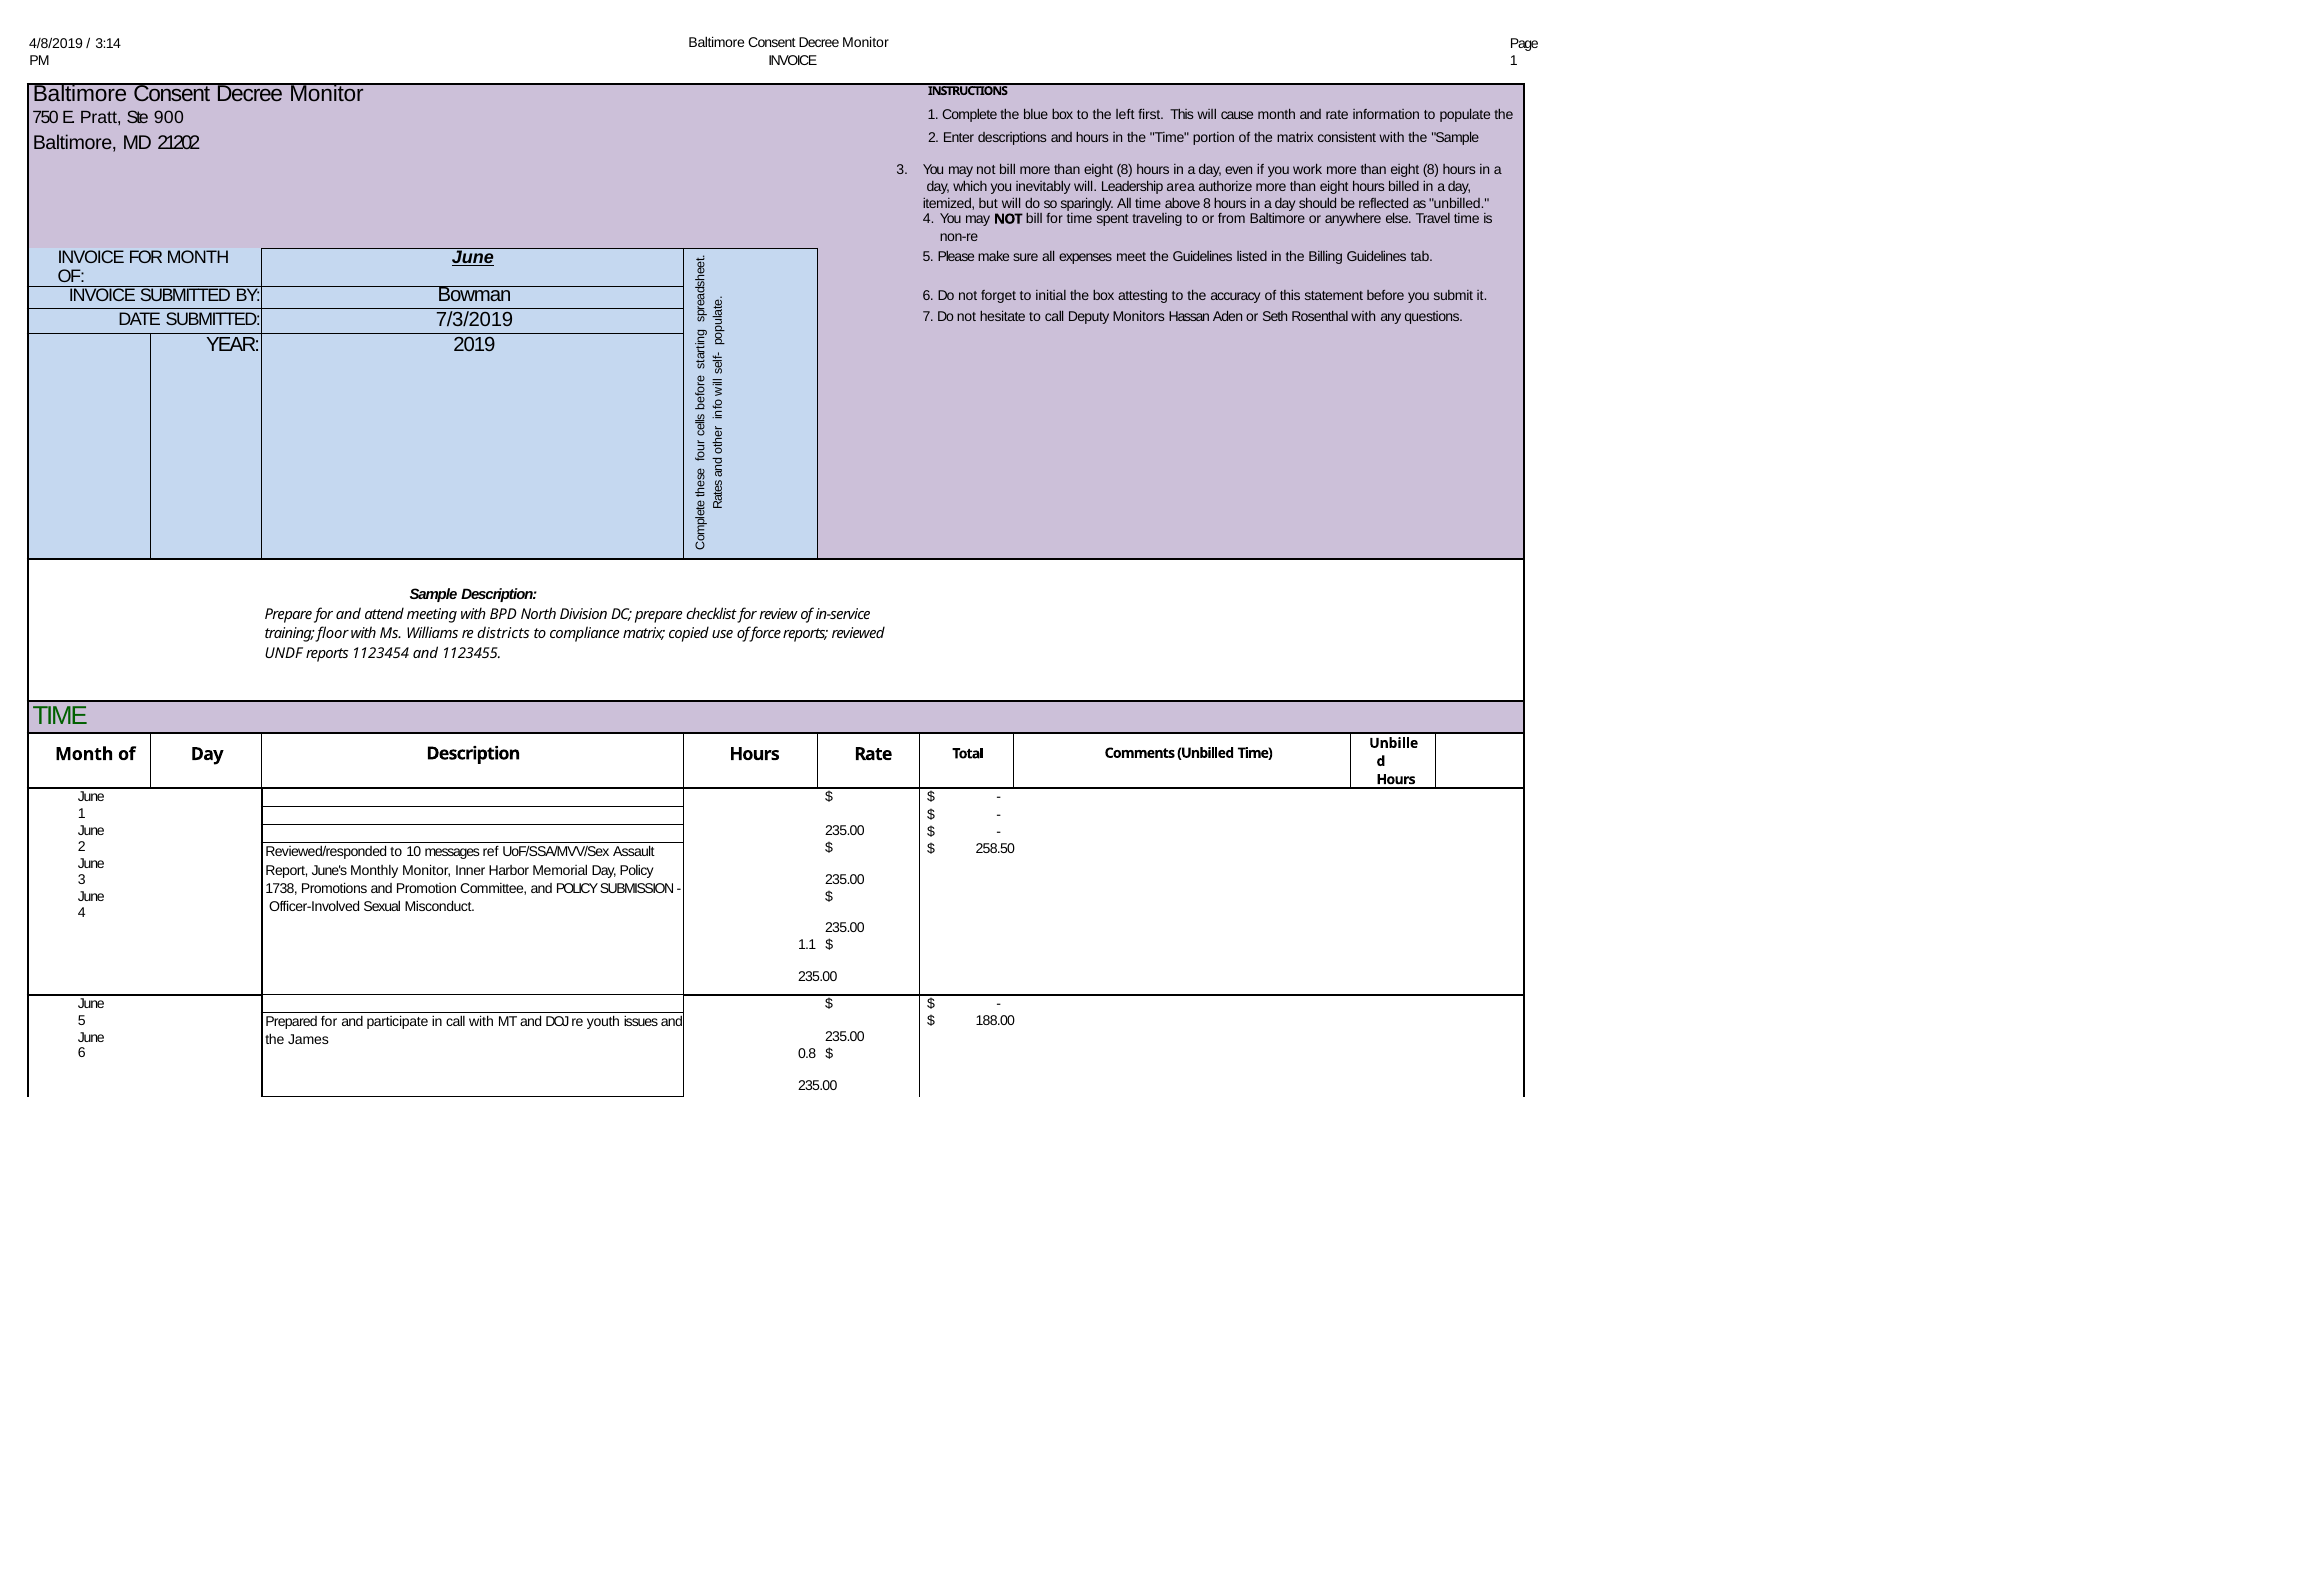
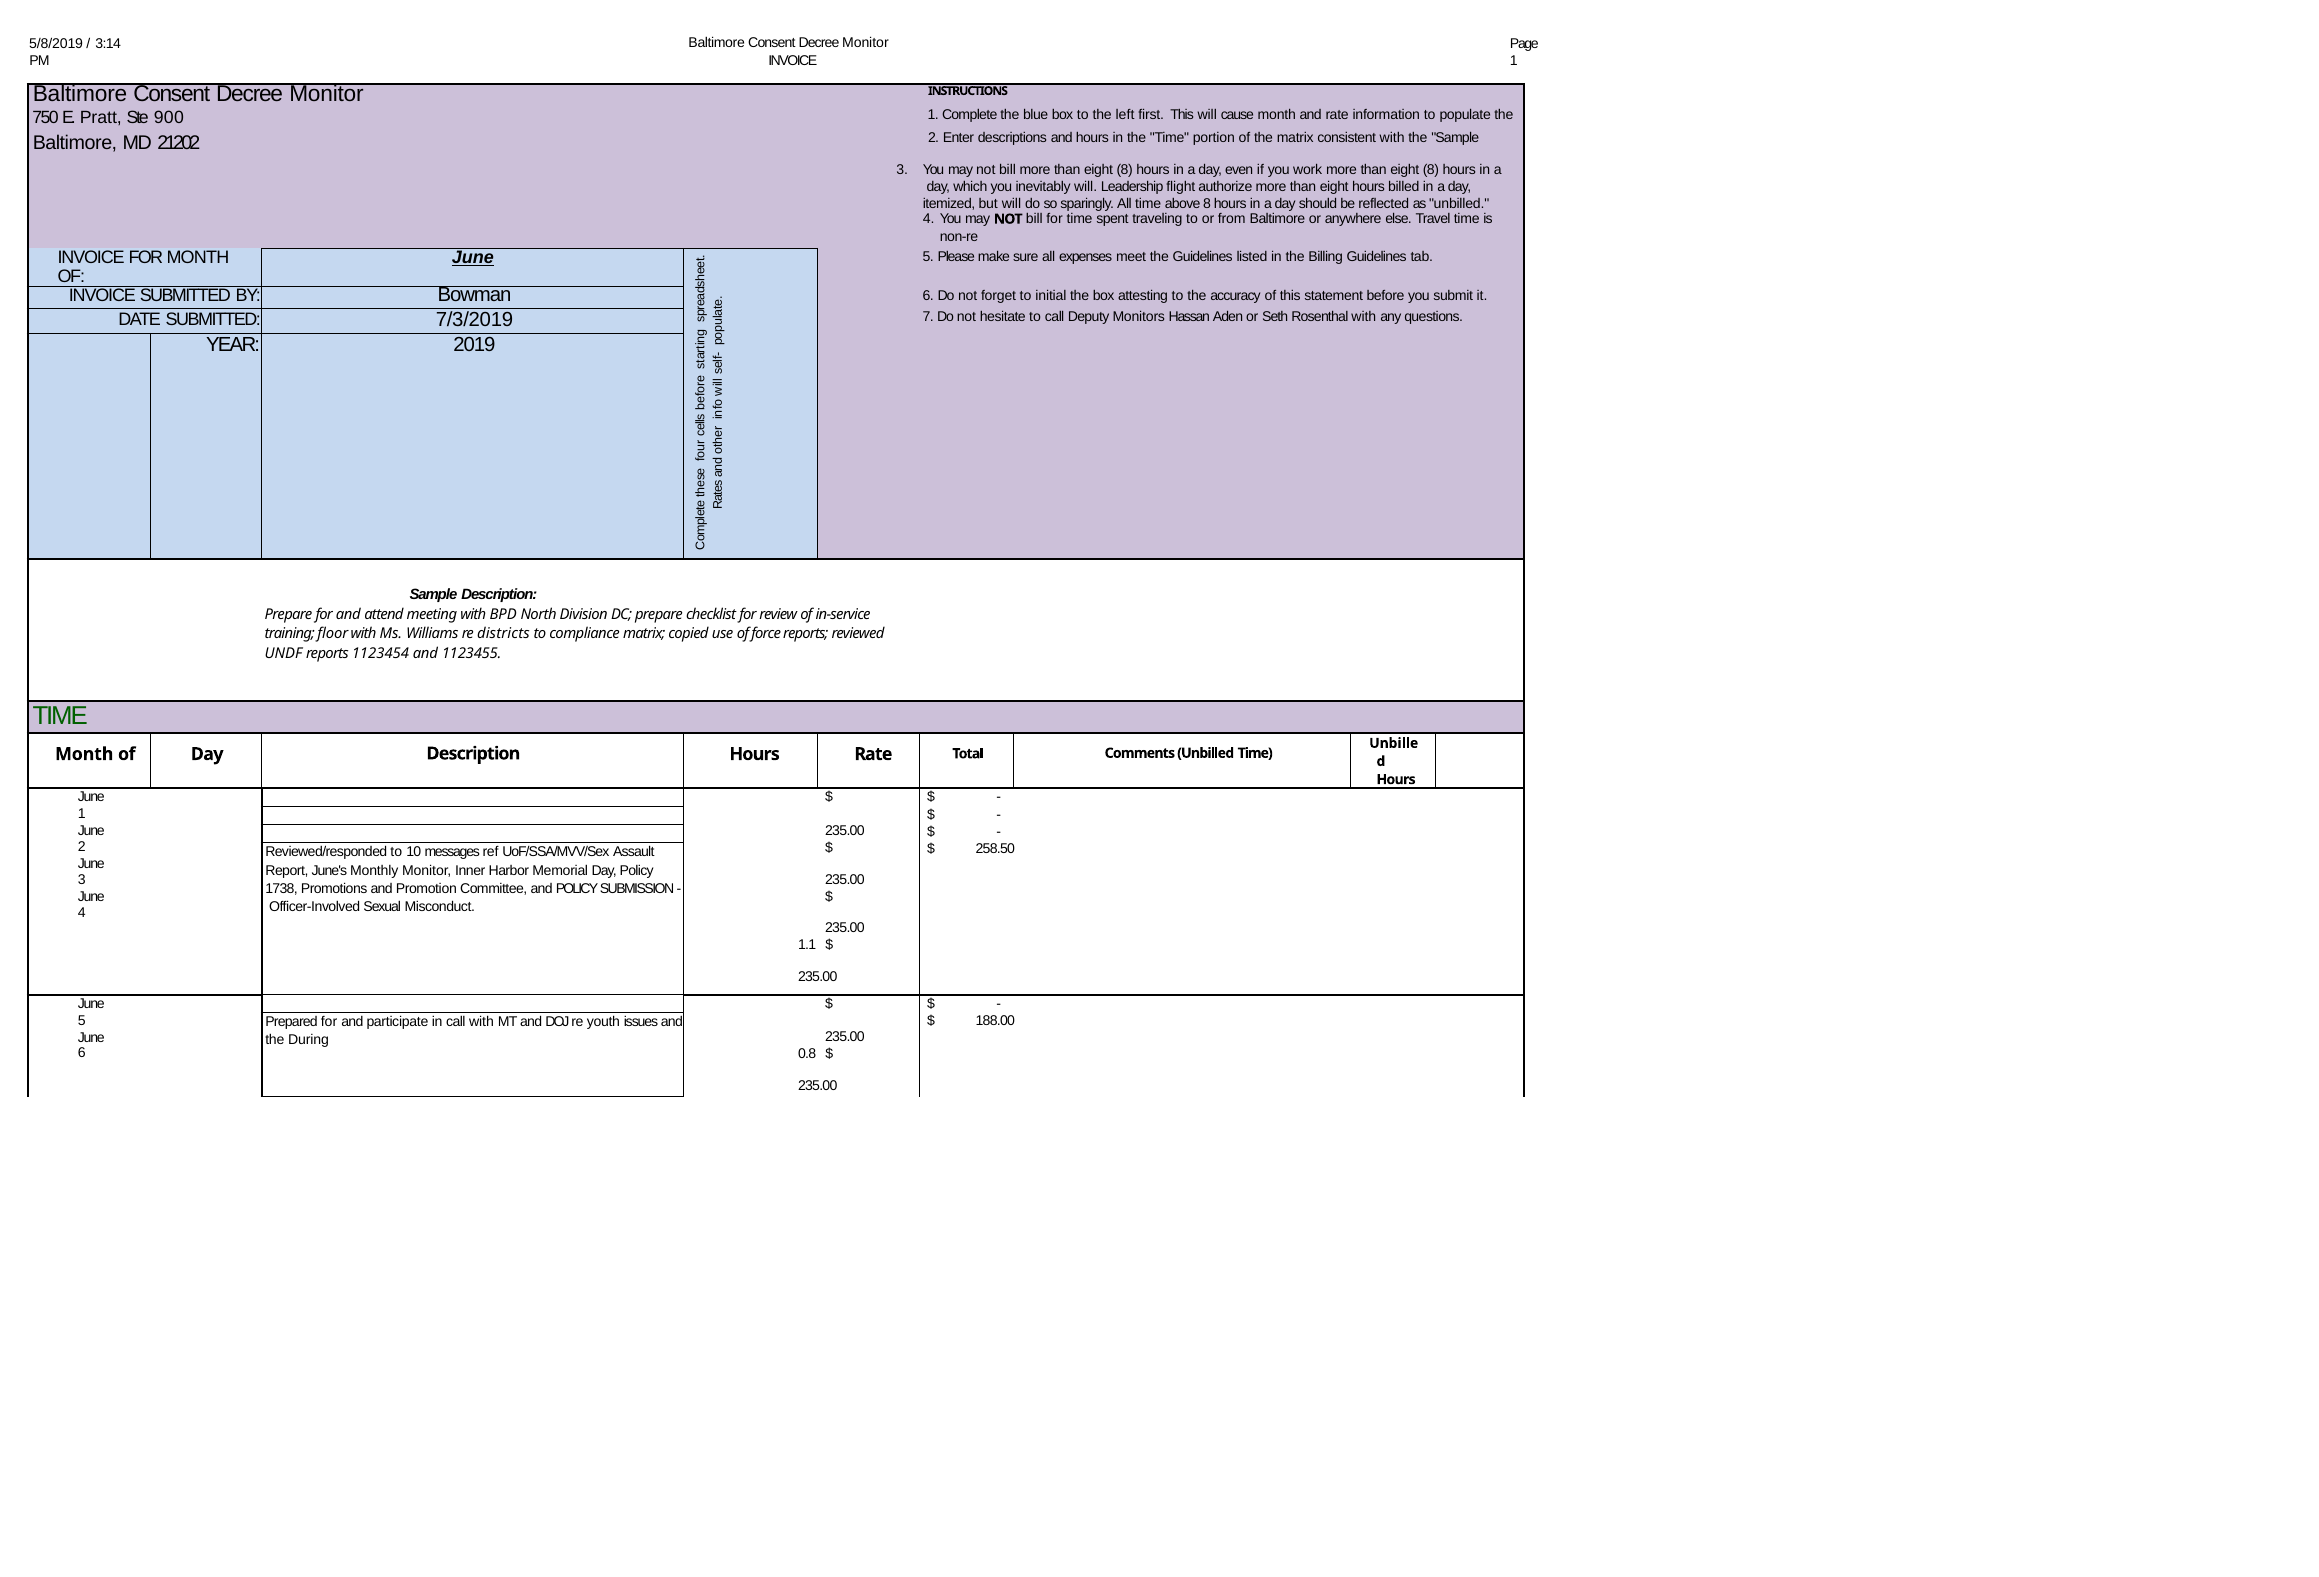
4/8/2019: 4/8/2019 -> 5/8/2019 (56, 44)
area: area -> flight (1181, 187)
James: James -> During (308, 1040)
